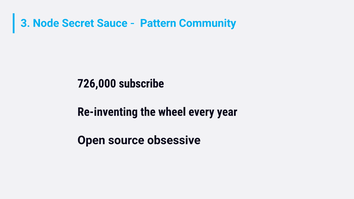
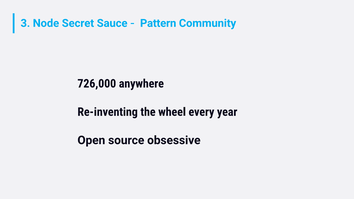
subscribe: subscribe -> anywhere (141, 84)
